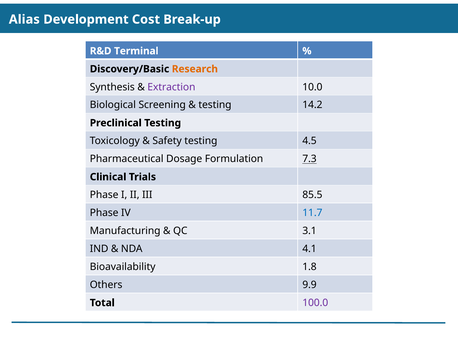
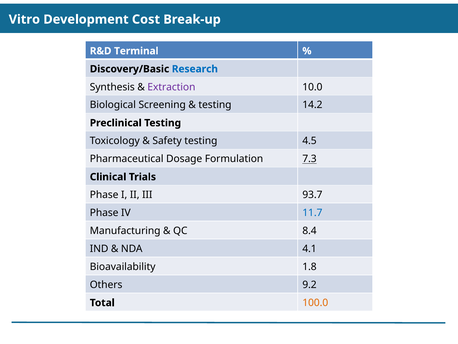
Alias: Alias -> Vitro (24, 19)
Research colour: orange -> blue (195, 69)
85.5: 85.5 -> 93.7 (312, 195)
3.1: 3.1 -> 8.4 (309, 231)
9.9: 9.9 -> 9.2 (309, 284)
100.0 colour: purple -> orange (315, 302)
